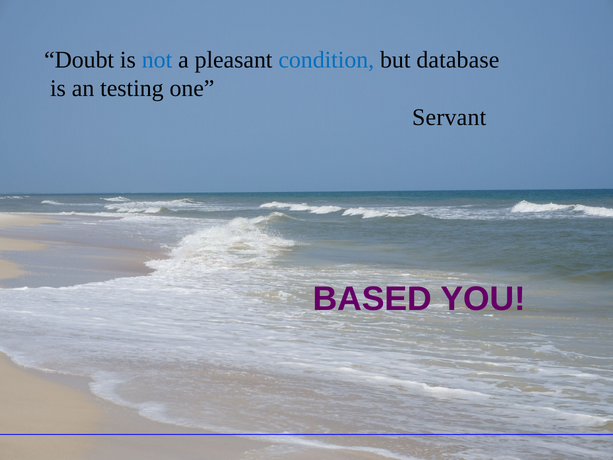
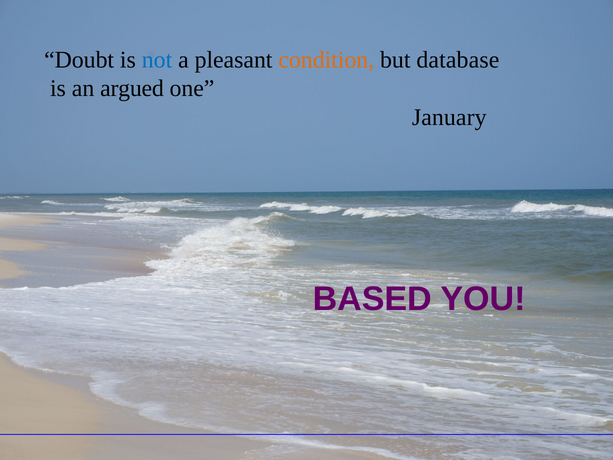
condition colour: blue -> orange (326, 60)
testing: testing -> argued (132, 88)
Servant: Servant -> January (449, 117)
